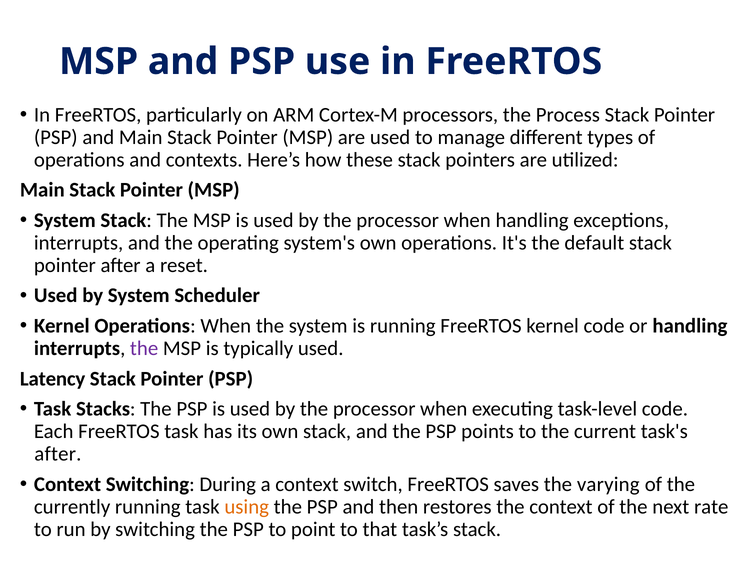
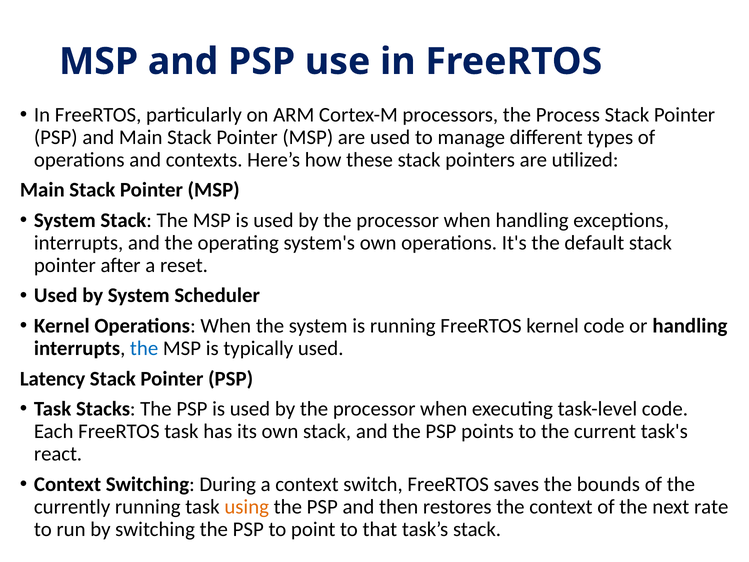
the colour: purple -> blue (144, 348)
after: after -> react (58, 454)
varying: varying -> bounds (608, 484)
